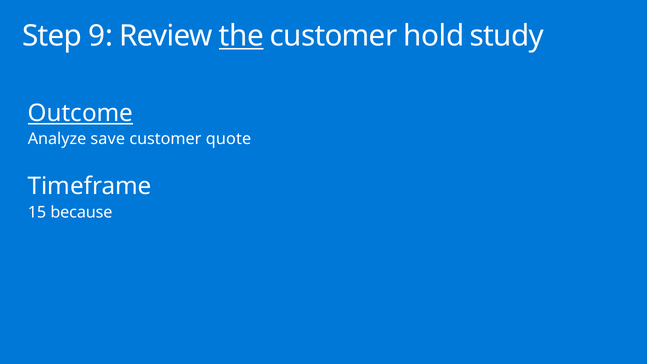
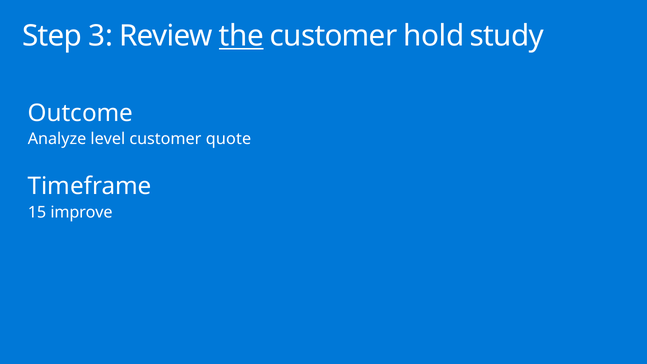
9: 9 -> 3 (101, 36)
Outcome underline: present -> none (80, 113)
save: save -> level (108, 139)
because: because -> improve (81, 212)
